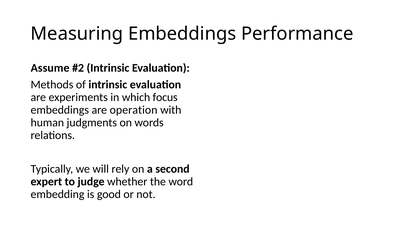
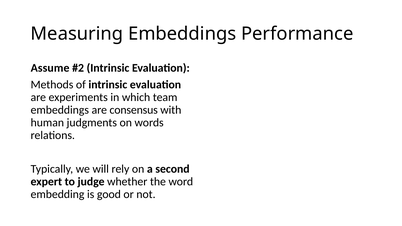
focus: focus -> team (165, 97)
operation: operation -> consensus (134, 110)
